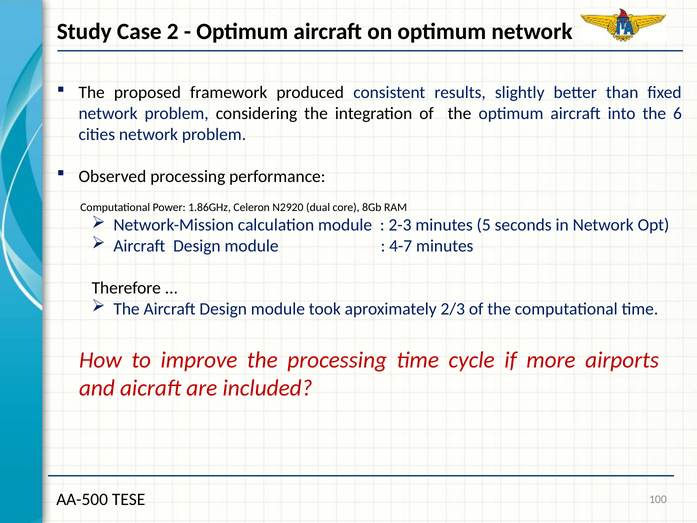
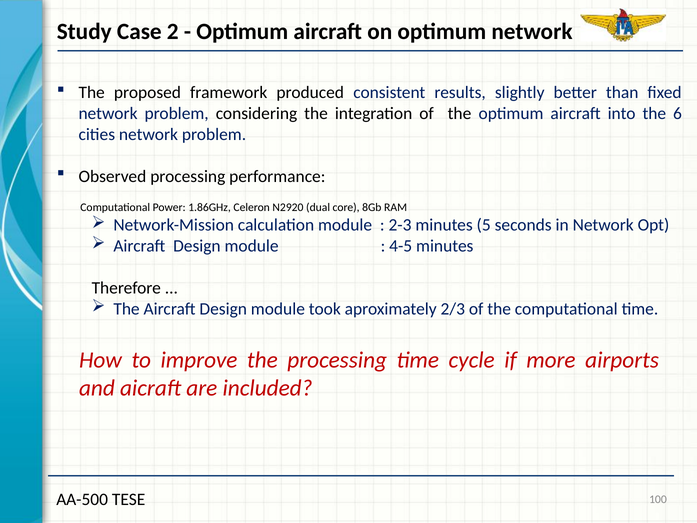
4-7: 4-7 -> 4-5 (401, 246)
